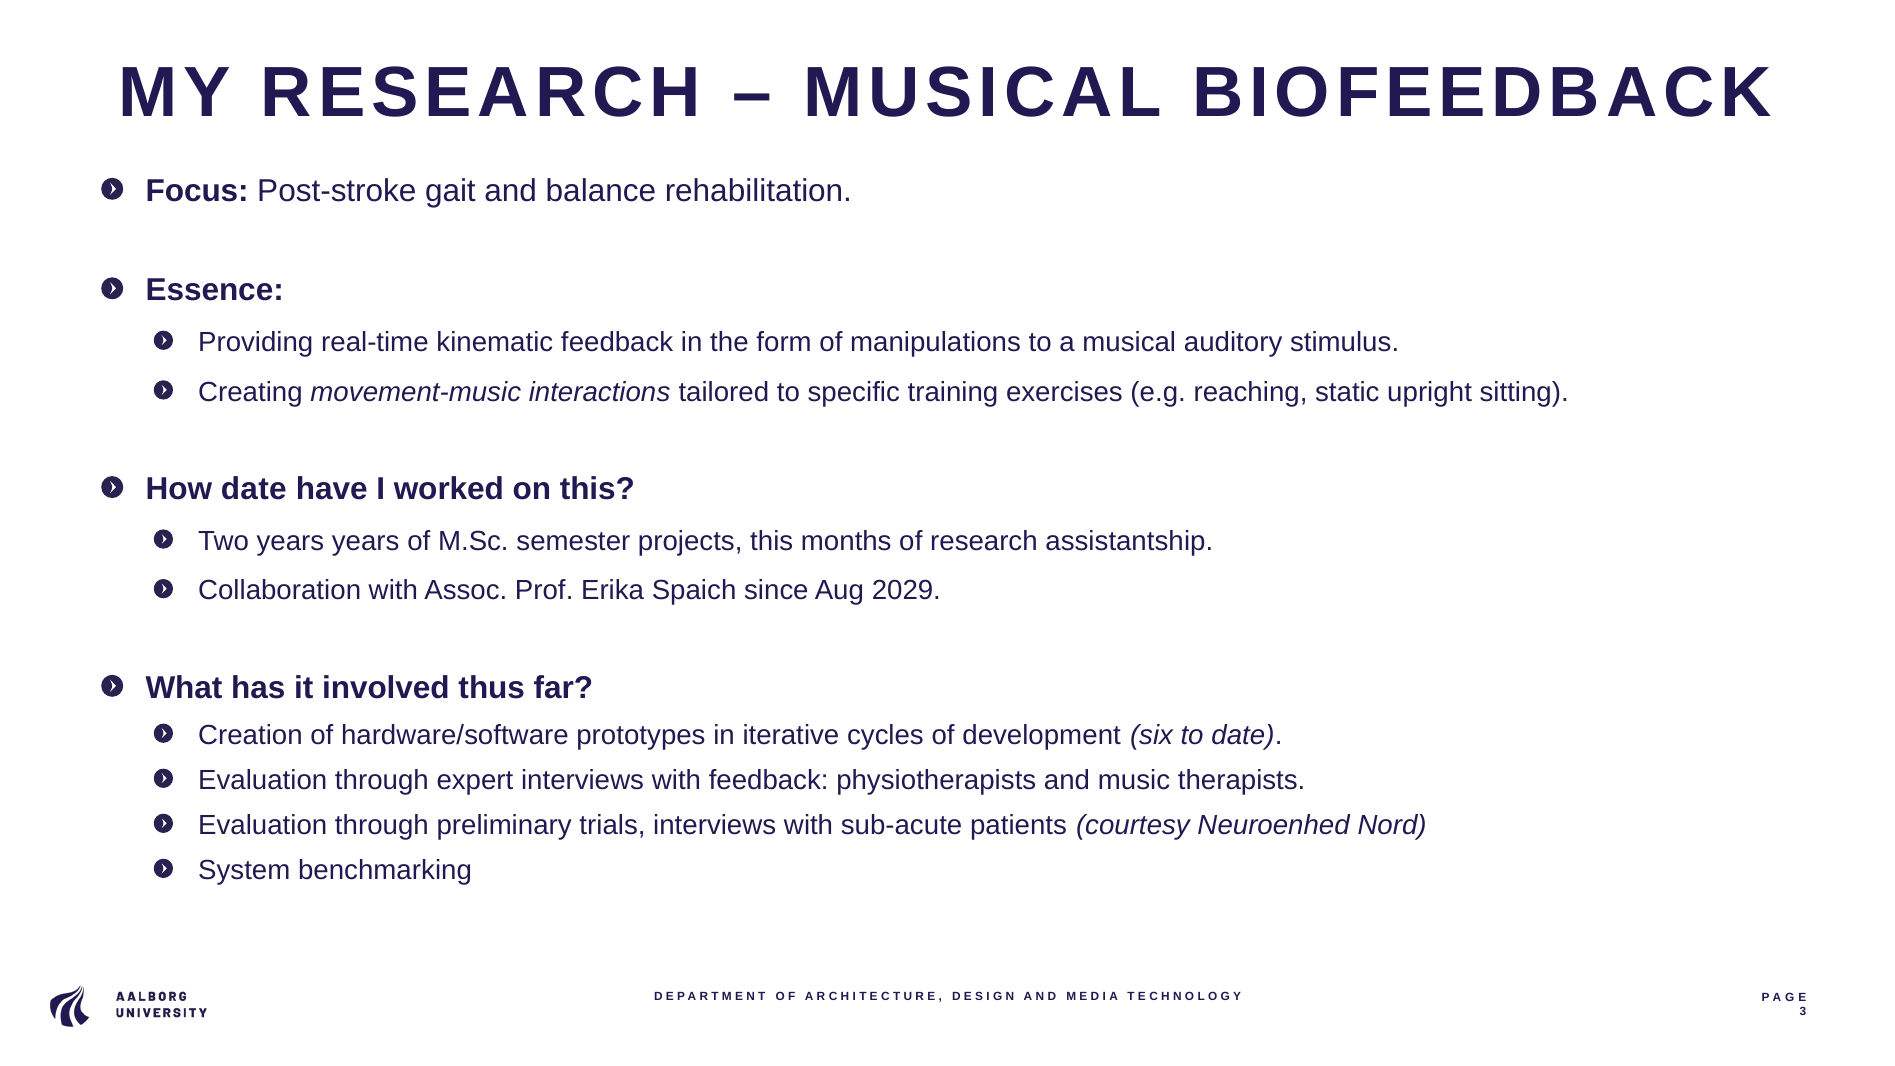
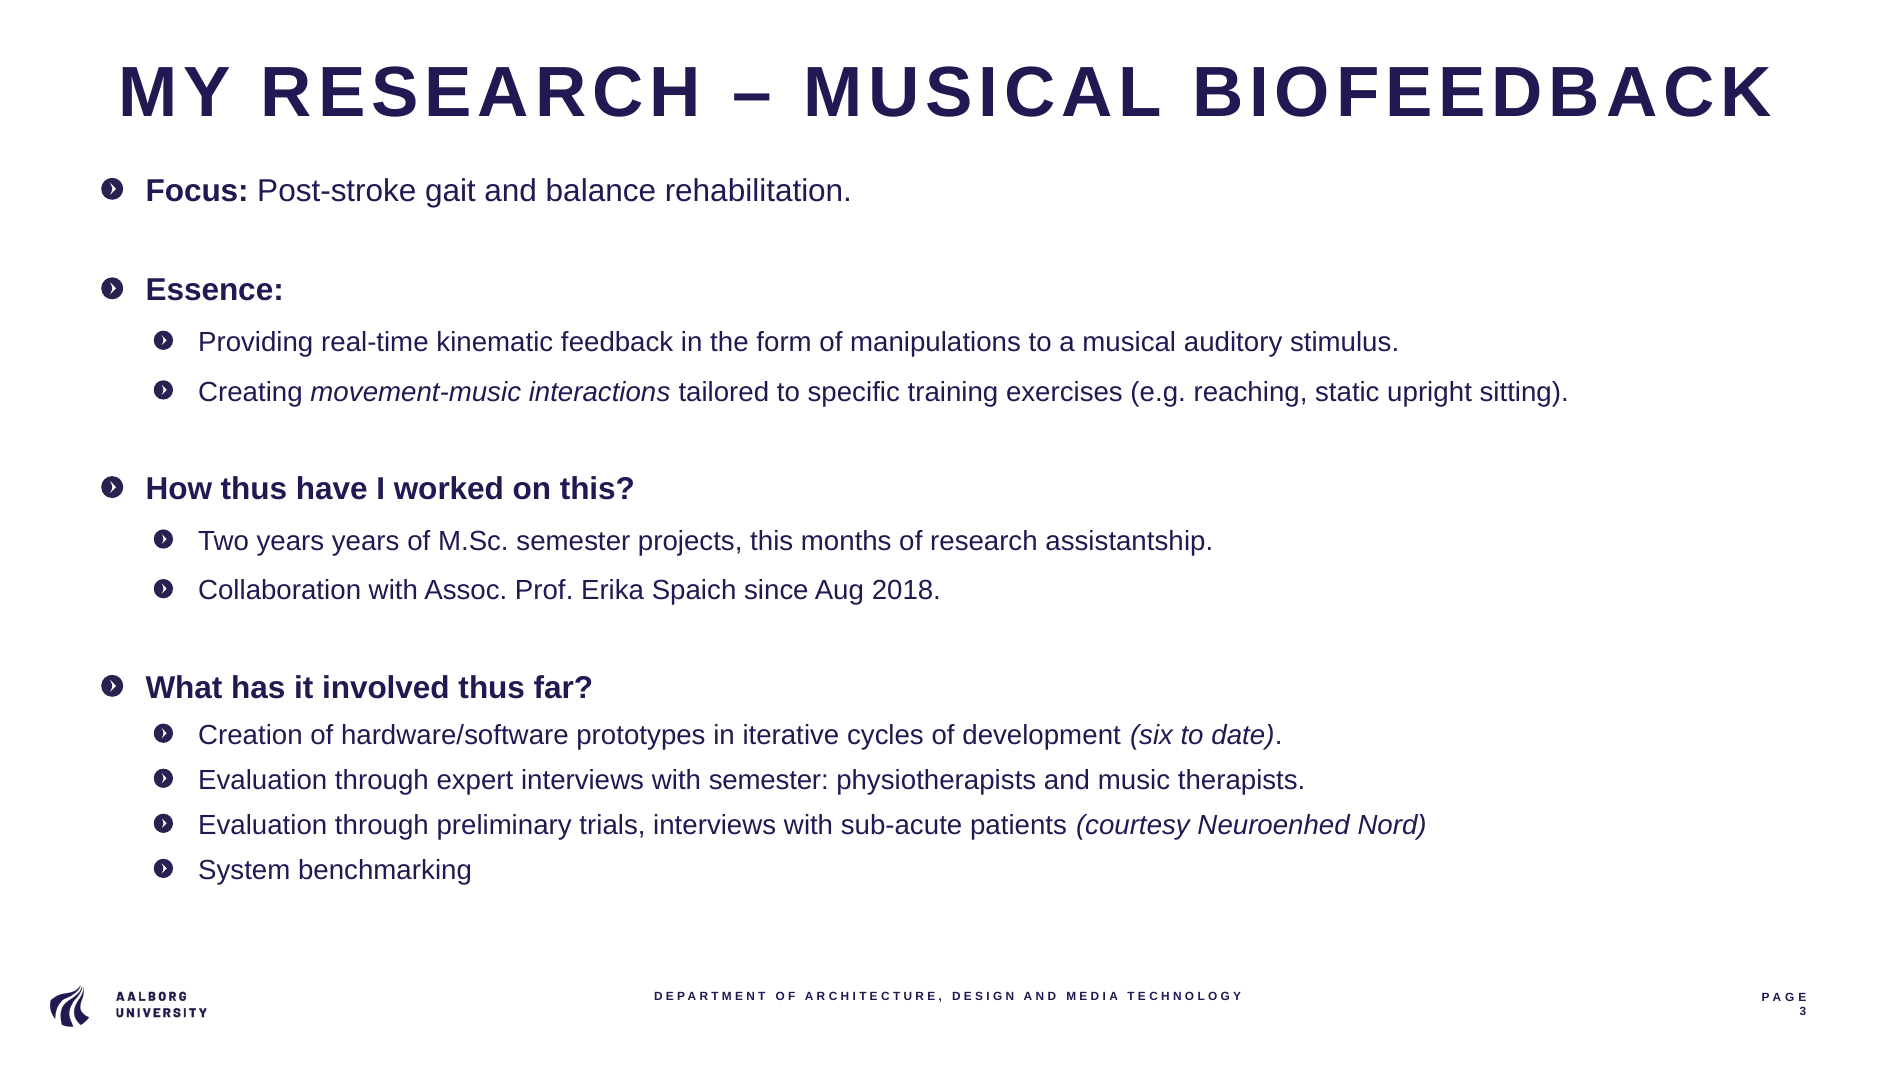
How date: date -> thus (254, 489)
2029: 2029 -> 2018 (906, 591)
with feedback: feedback -> semester (769, 780)
